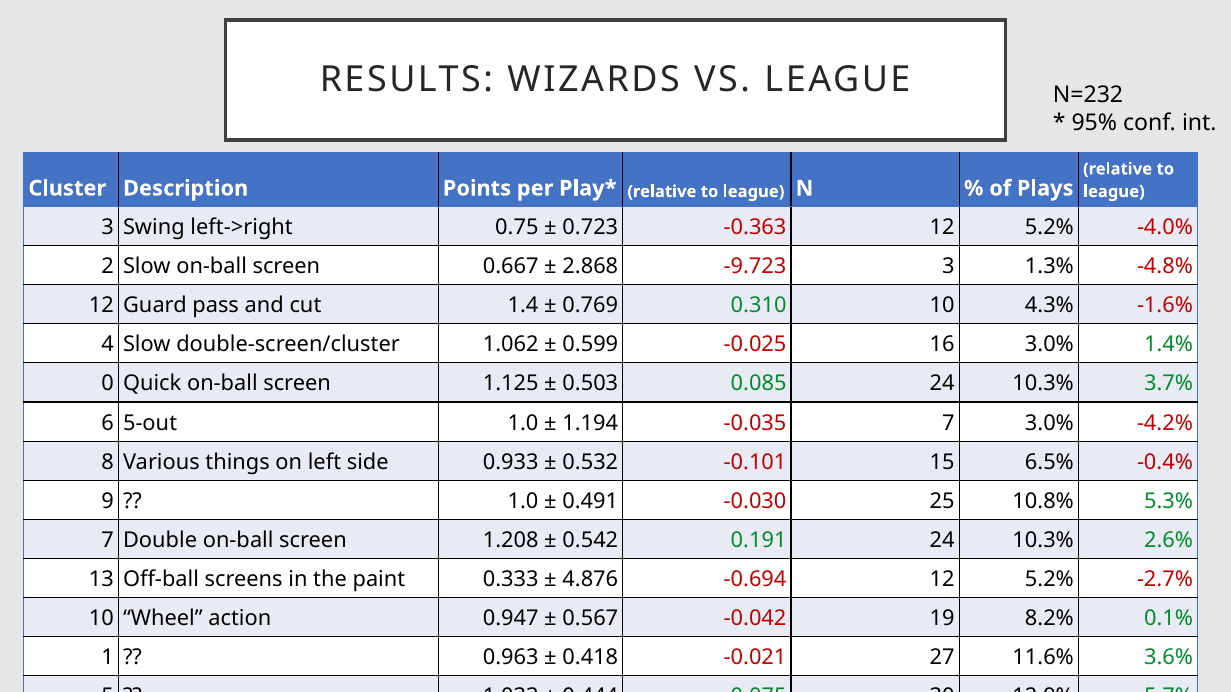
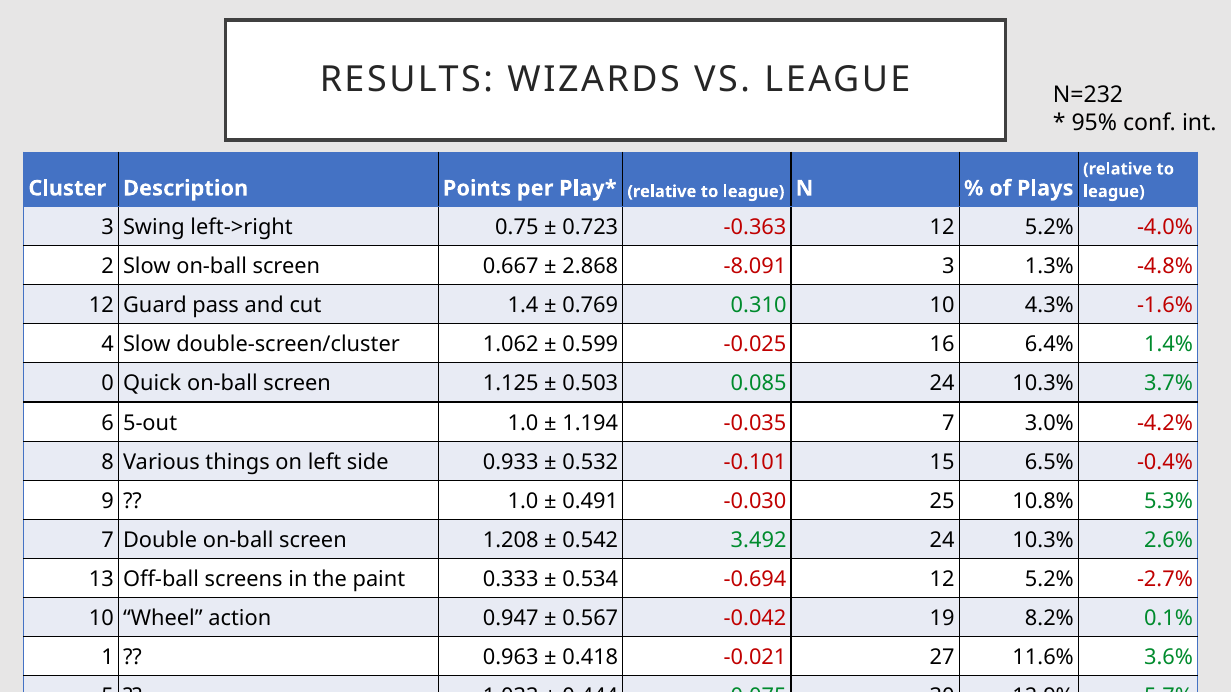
-9.723: -9.723 -> -8.091 (755, 267)
16 3.0%: 3.0% -> 6.4% (1049, 345)
0.191: 0.191 -> 3.492 (759, 540)
4.876: 4.876 -> 0.534 (590, 580)
